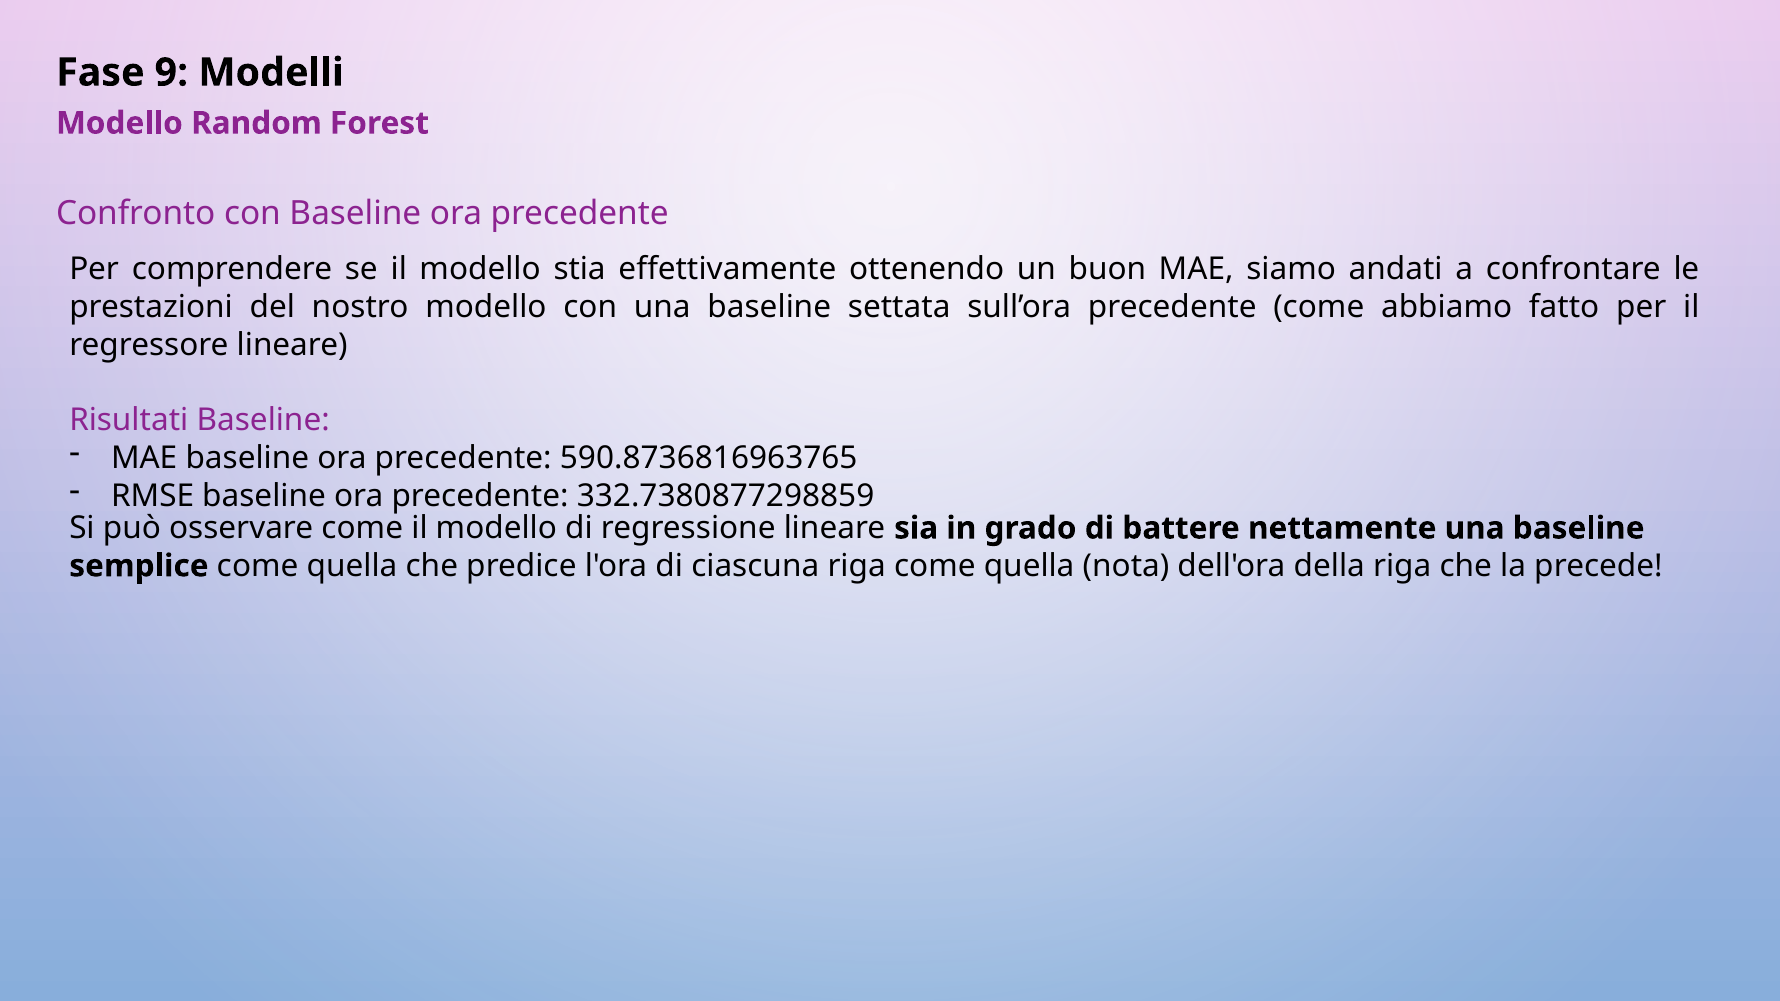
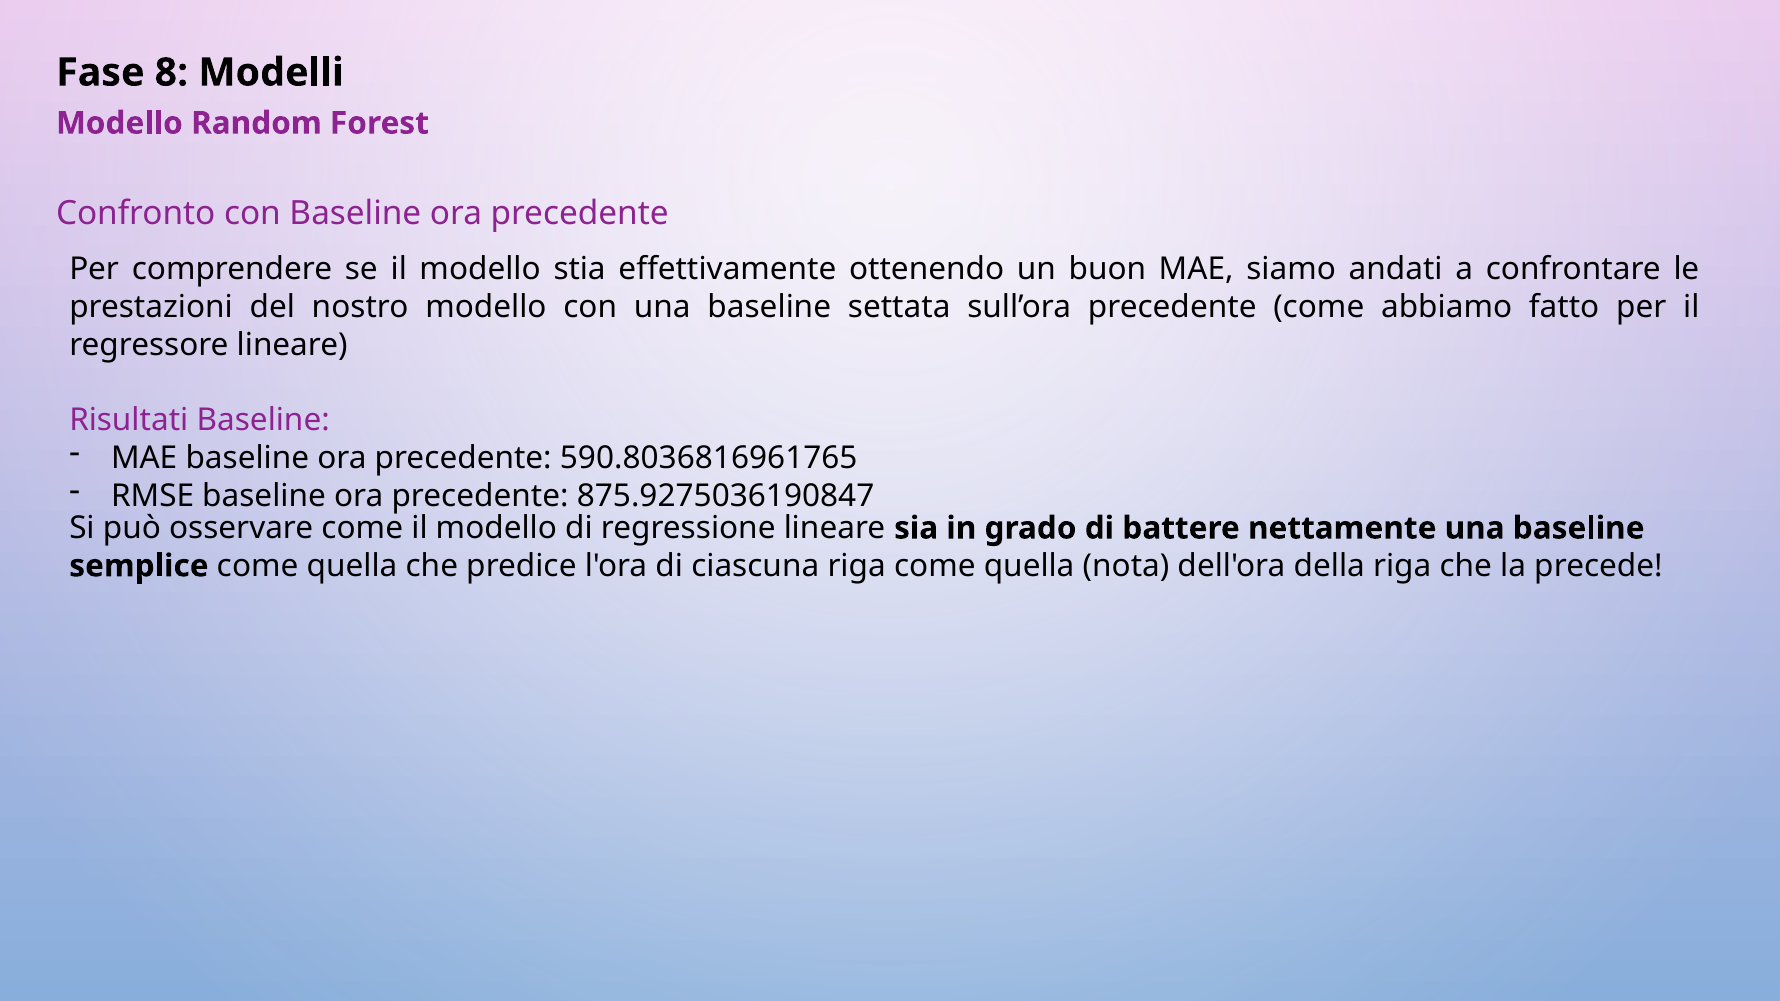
9: 9 -> 8 (171, 73)
590.8736816963765: 590.8736816963765 -> 590.8036816961765 (709, 458)
332.7380877298859: 332.7380877298859 -> 875.9275036190847 (726, 496)
